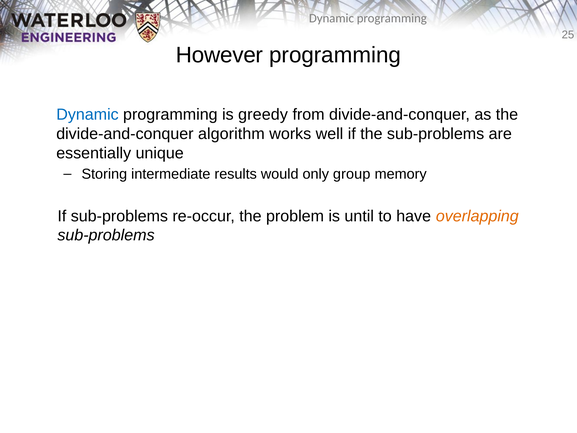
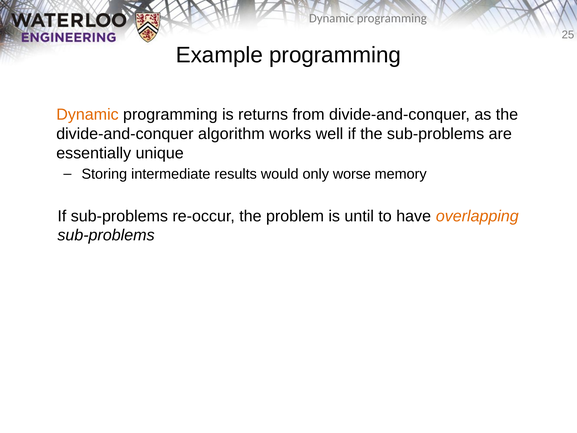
However: However -> Example (219, 55)
Dynamic colour: blue -> orange (87, 115)
greedy: greedy -> returns (263, 115)
group: group -> worse (352, 174)
